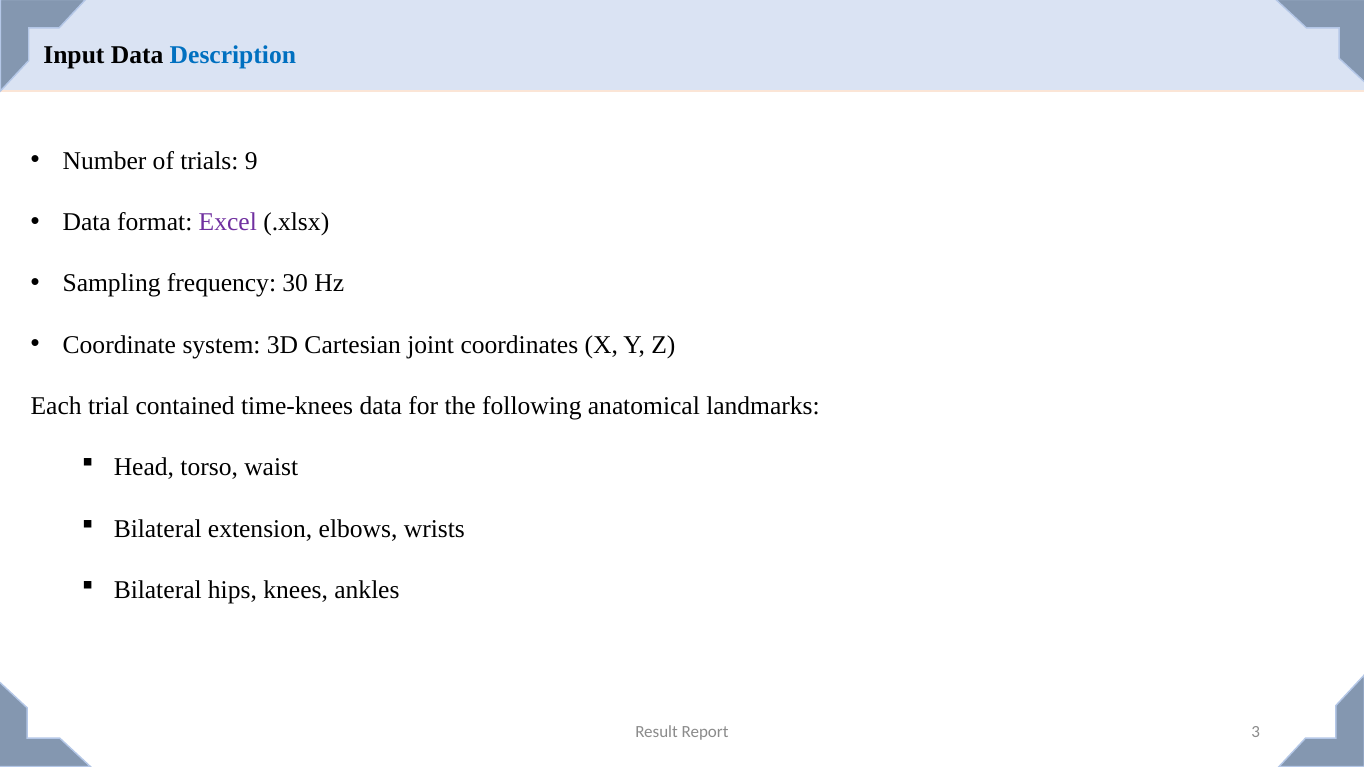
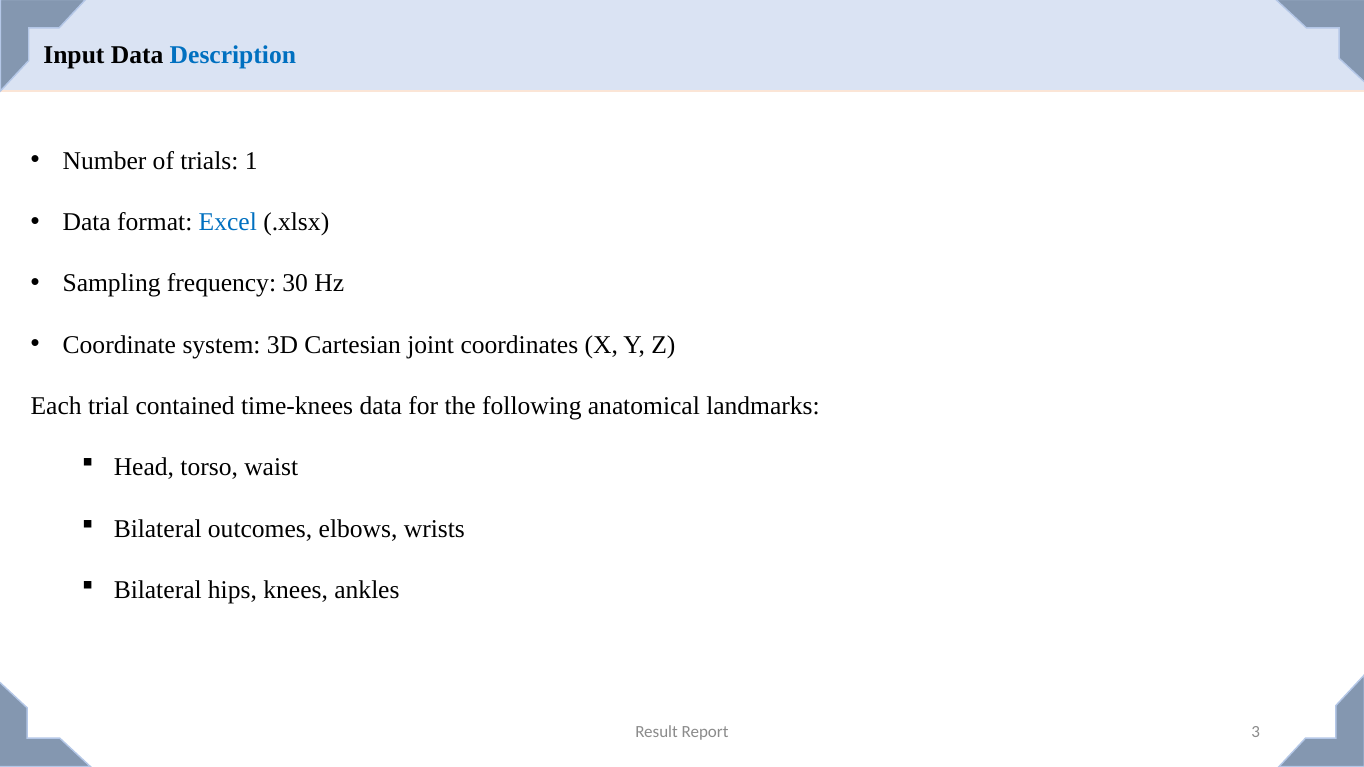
9: 9 -> 1 (251, 161)
Excel colour: purple -> blue (228, 222)
extension: extension -> outcomes (260, 529)
